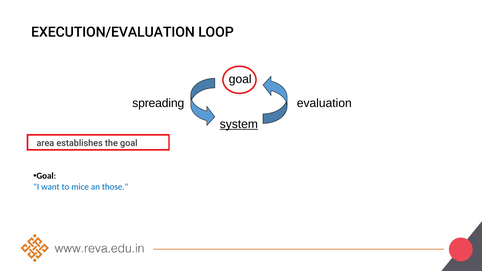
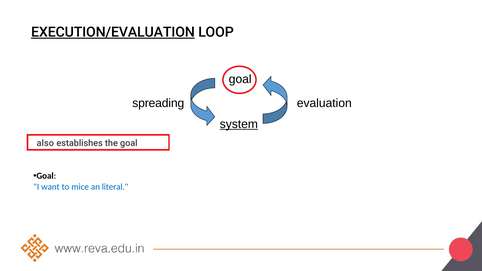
EXECUTION/EVALUATION underline: none -> present (113, 32)
area: area -> also (45, 143)
those: those -> literal (115, 187)
